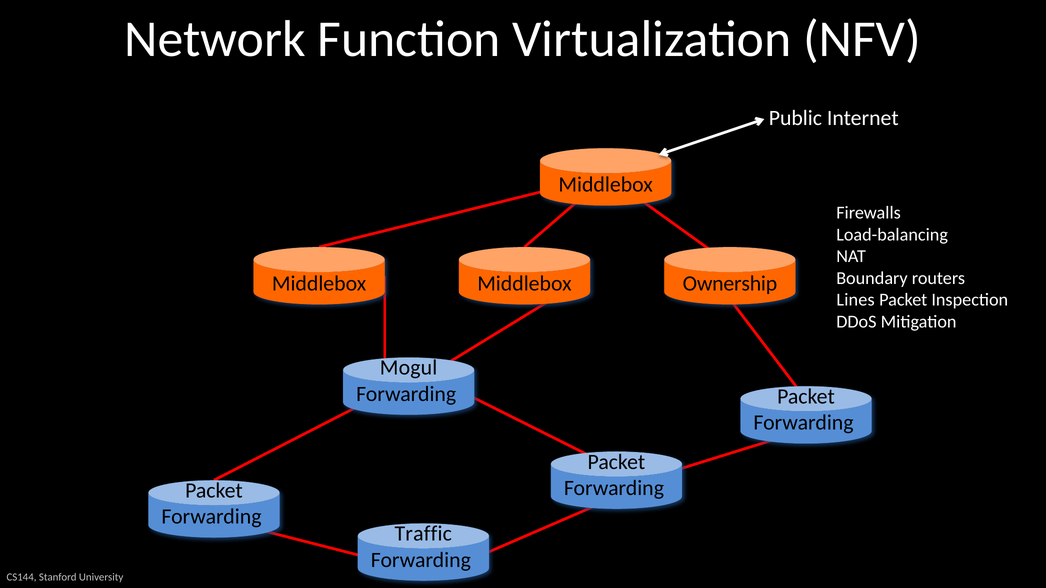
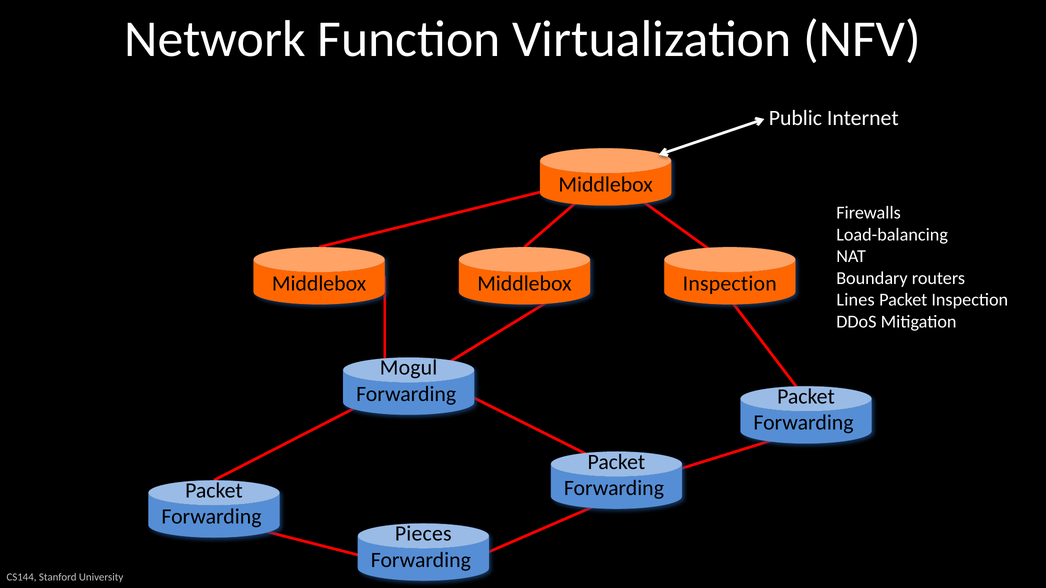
Middlebox Ownership: Ownership -> Inspection (730, 284)
Traffic: Traffic -> Pieces (423, 534)
